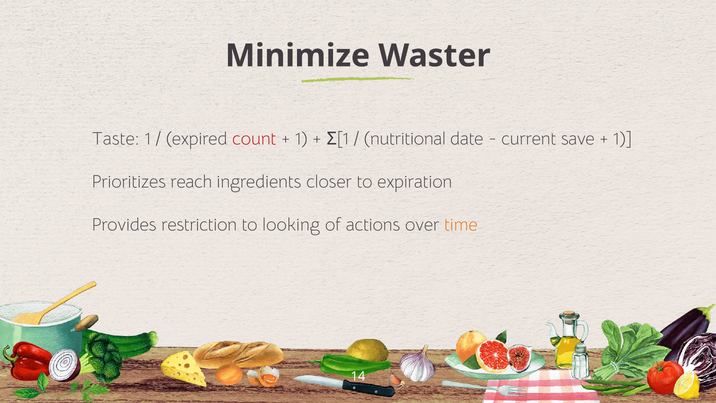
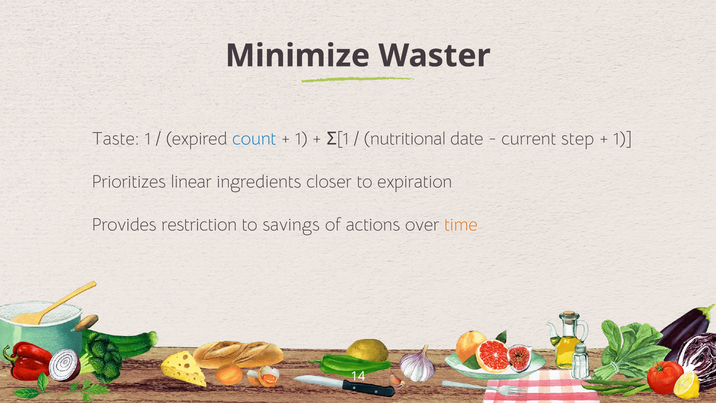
count colour: red -> blue (254, 139)
save: save -> step (578, 139)
reach: reach -> linear (191, 182)
looking: looking -> savings (291, 225)
